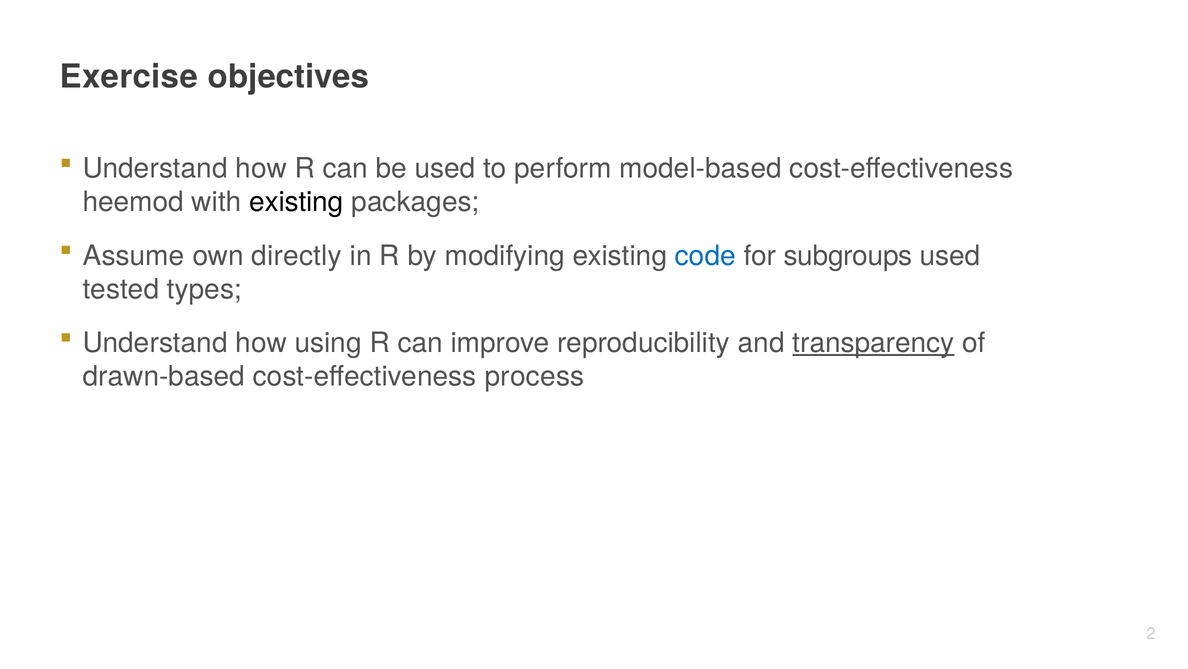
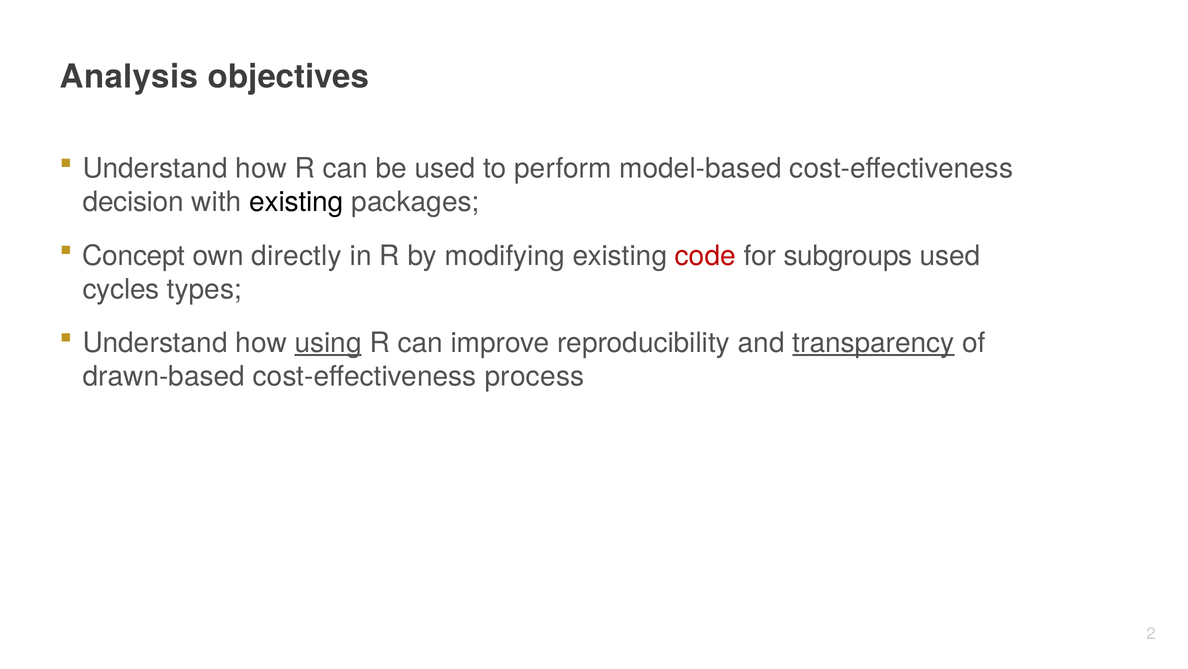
Exercise: Exercise -> Analysis (129, 77)
heemod: heemod -> decision (133, 202)
Assume: Assume -> Concept (134, 255)
code colour: blue -> red (705, 255)
tested: tested -> cycles (121, 289)
using underline: none -> present (328, 343)
